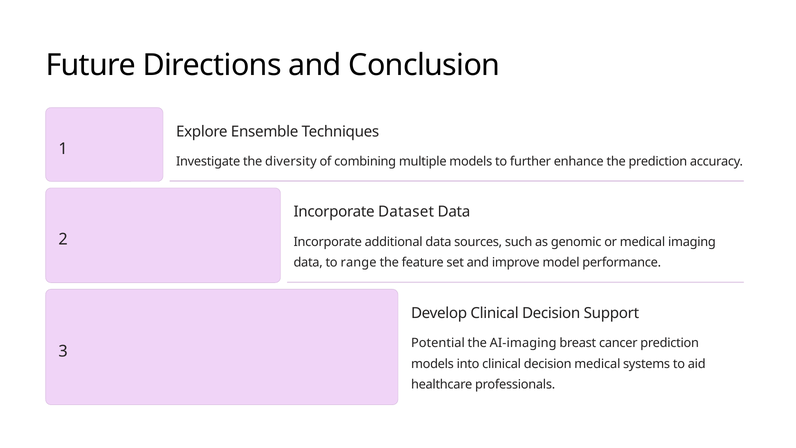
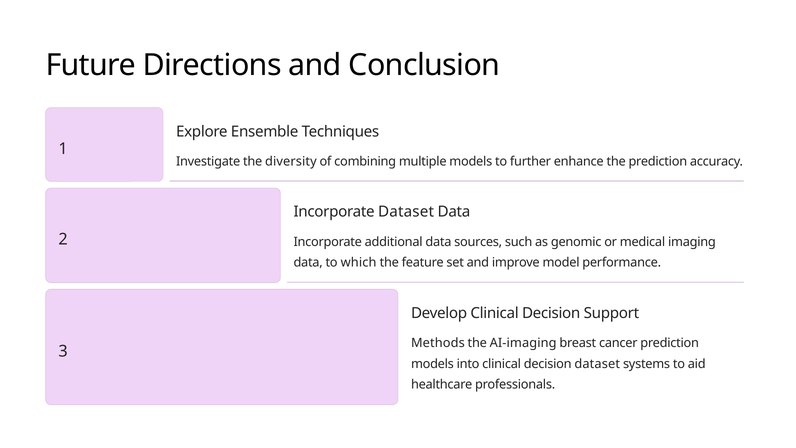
range: range -> which (359, 262)
Potential: Potential -> Methods (438, 343)
decision medical: medical -> dataset (597, 364)
